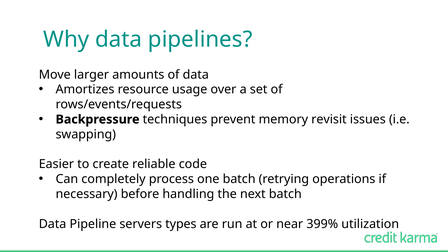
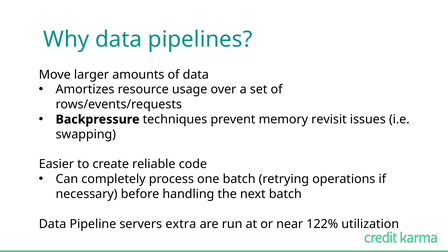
types: types -> extra (181, 224)
399%: 399% -> 122% (322, 224)
